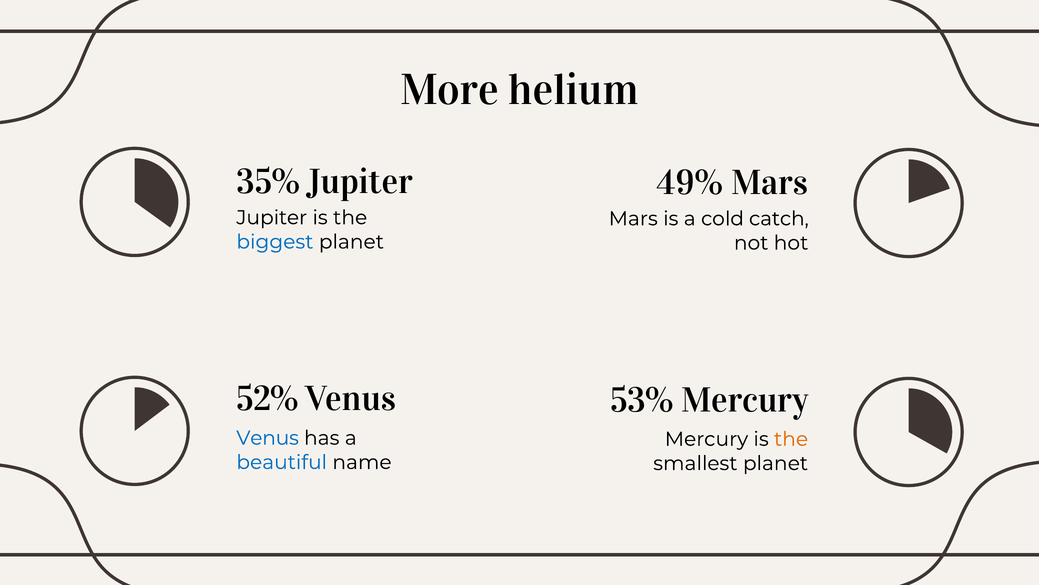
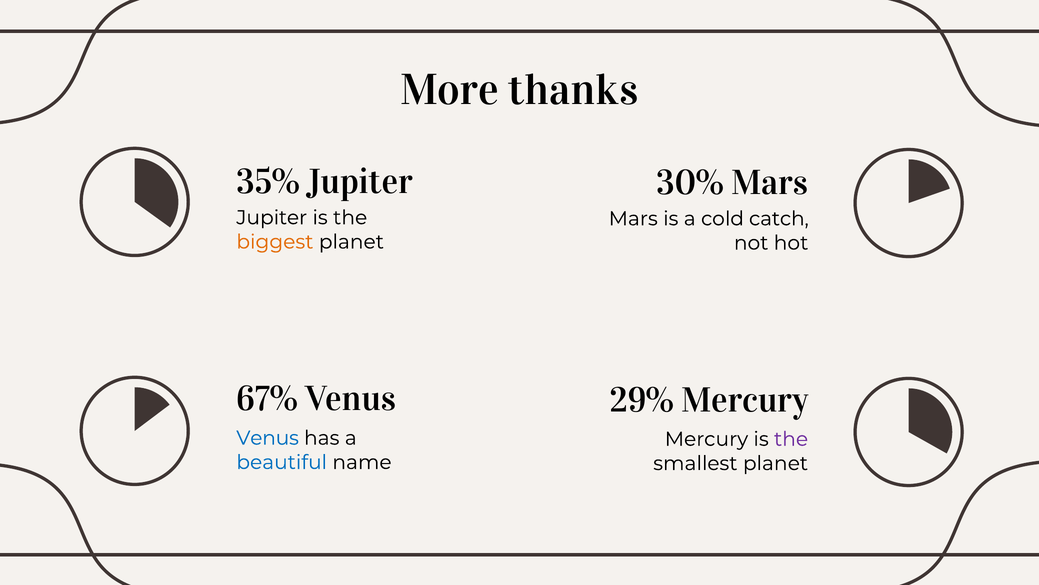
helium: helium -> thanks (573, 90)
49%: 49% -> 30% (690, 183)
biggest colour: blue -> orange (275, 242)
52%: 52% -> 67% (267, 399)
53%: 53% -> 29% (642, 400)
the colour: orange -> purple (791, 439)
